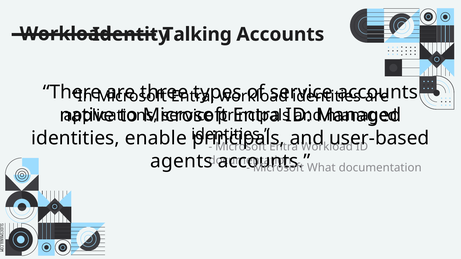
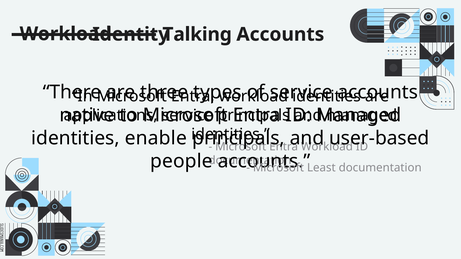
agents: agents -> people (182, 161)
What: What -> Least (321, 168)
